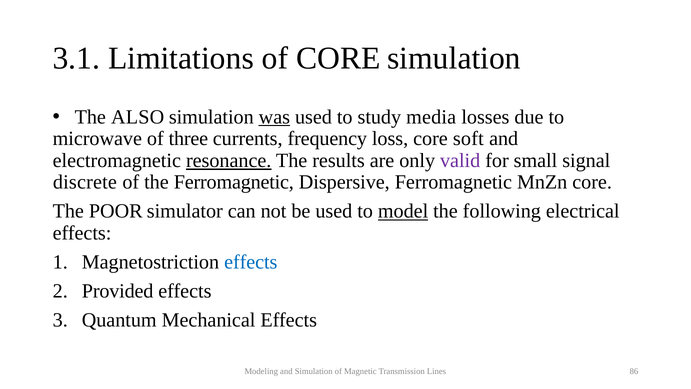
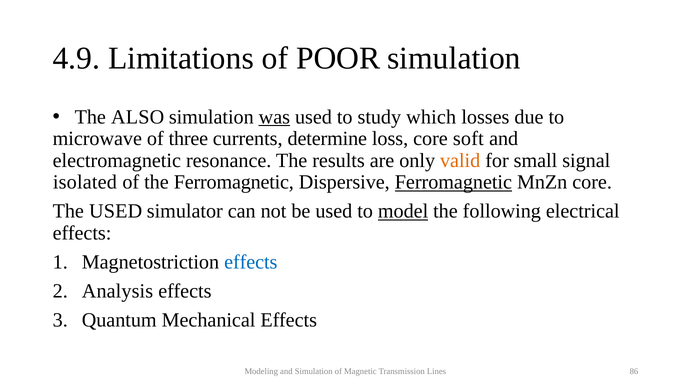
3.1: 3.1 -> 4.9 (76, 58)
of CORE: CORE -> POOR (338, 58)
media: media -> which (431, 117)
frequency: frequency -> determine (327, 139)
resonance underline: present -> none (229, 160)
valid colour: purple -> orange (460, 160)
discrete: discrete -> isolated (85, 182)
Ferromagnetic underline: none -> present (453, 182)
The POOR: POOR -> USED (116, 211)
Provided: Provided -> Analysis (117, 291)
